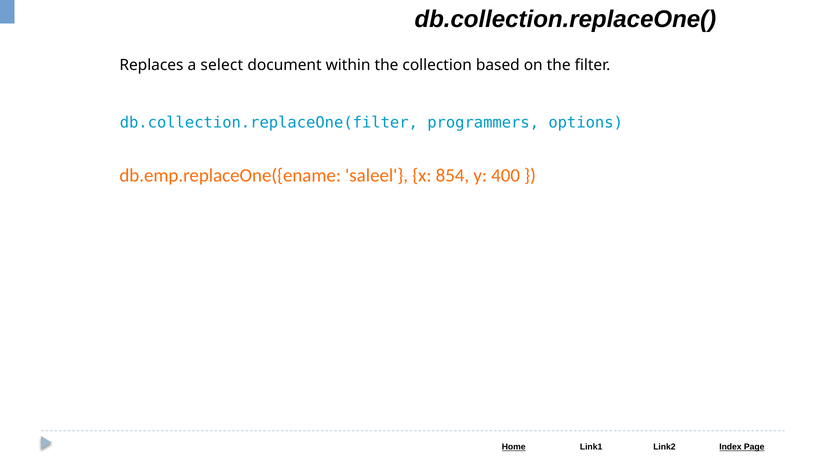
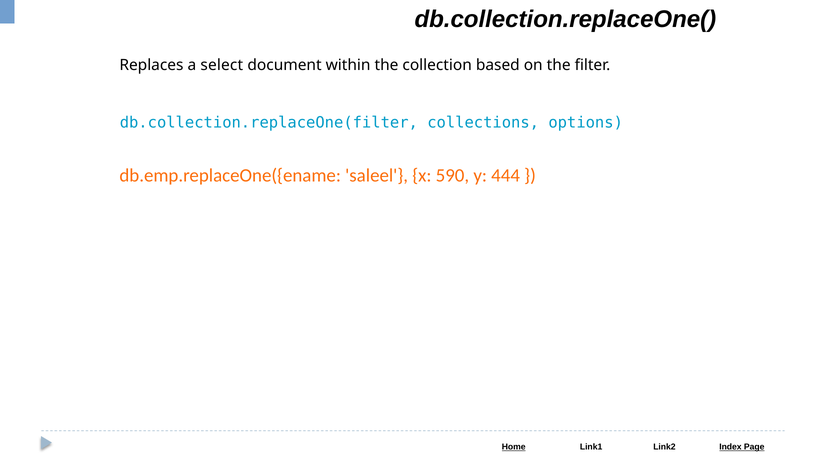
programmers: programmers -> collections (483, 123)
854: 854 -> 590 (452, 175)
400: 400 -> 444 (506, 175)
